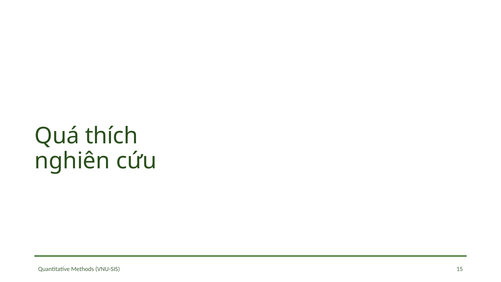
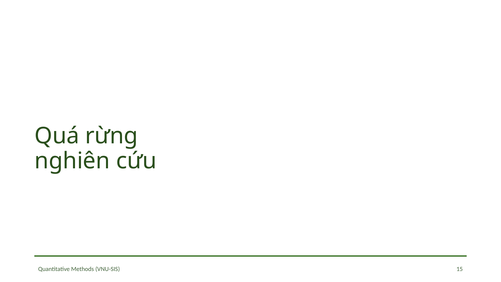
thích: thích -> rừng (112, 136)
